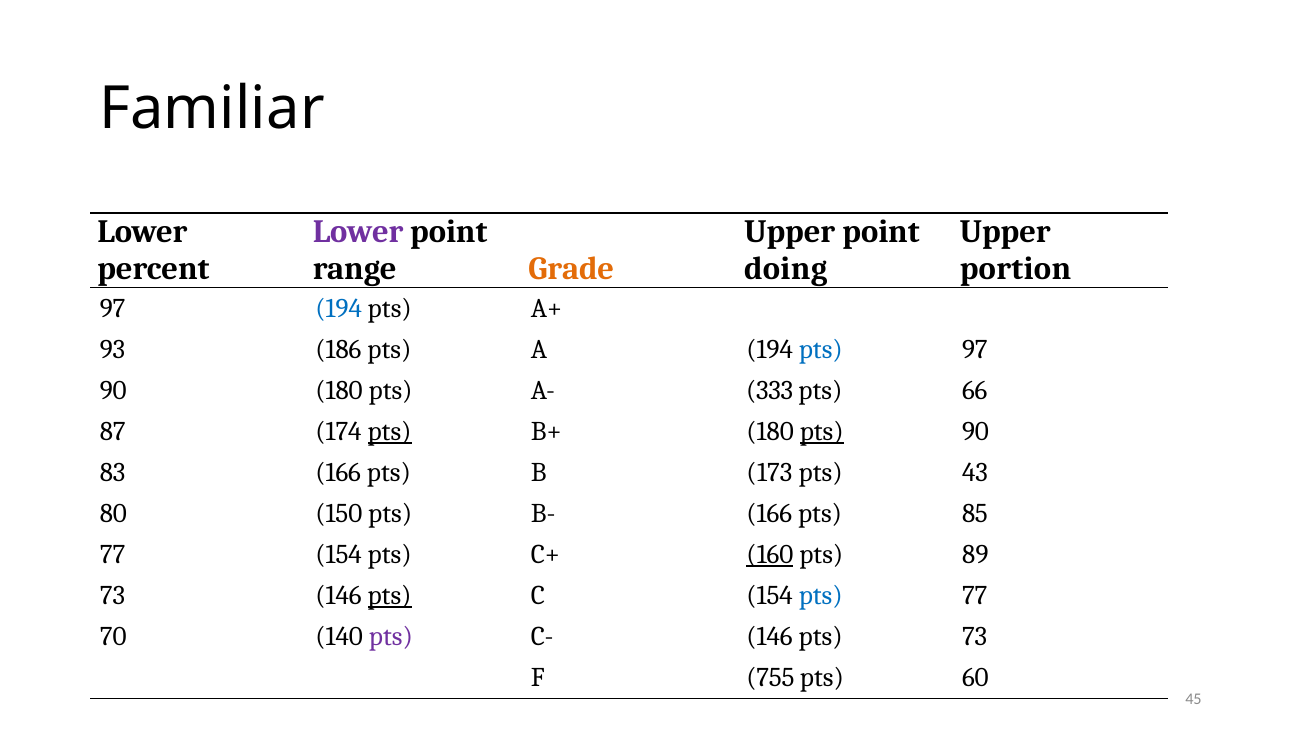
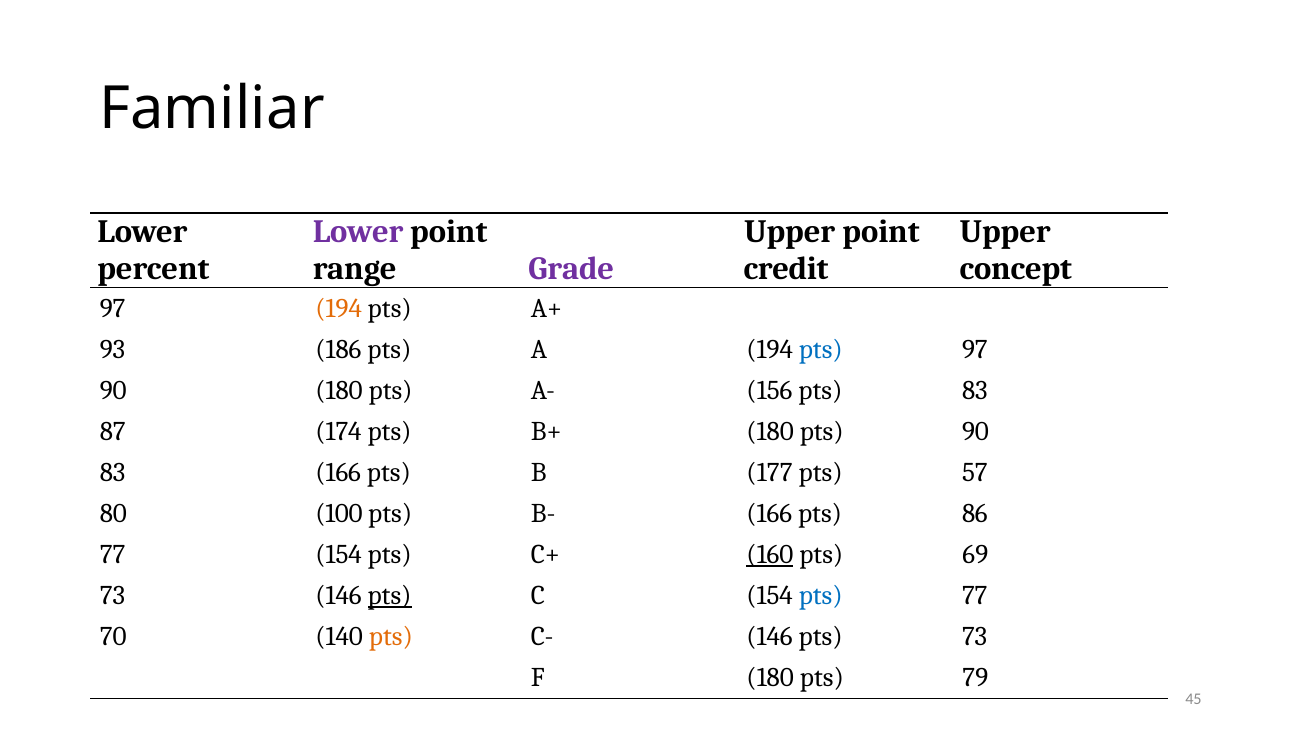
Grade colour: orange -> purple (571, 269)
doing: doing -> credit (786, 269)
portion: portion -> concept (1016, 269)
194 colour: blue -> orange (339, 308)
333: 333 -> 156 (769, 390)
pts 66: 66 -> 83 (975, 390)
pts underline: present -> none (390, 431)
pts underline: present -> none (822, 431)
173: 173 -> 177 (770, 472)
43: 43 -> 57 (975, 472)
150: 150 -> 100 (339, 513)
85: 85 -> 86 (975, 513)
89: 89 -> 69 (975, 554)
pts colour: purple -> orange (391, 636)
F 755: 755 -> 180 (770, 677)
60: 60 -> 79 (975, 677)
